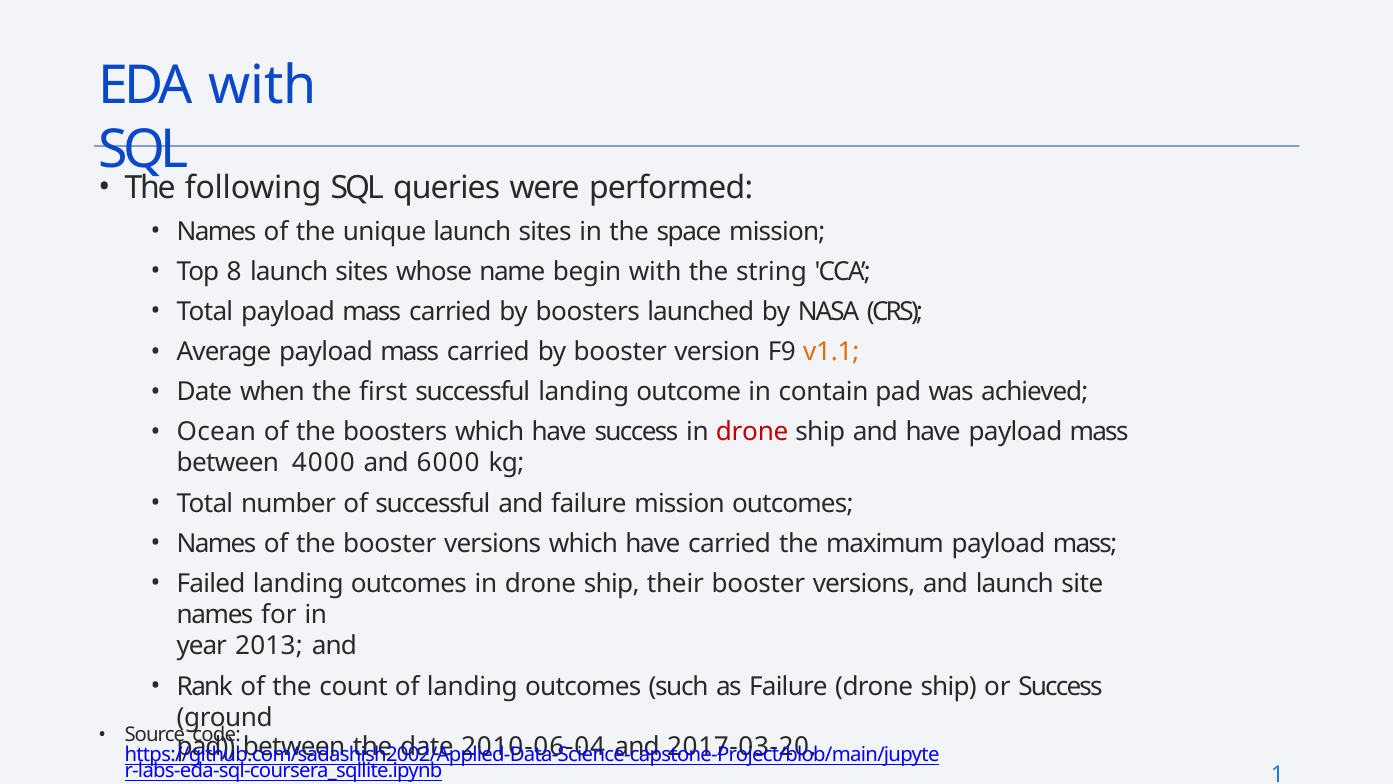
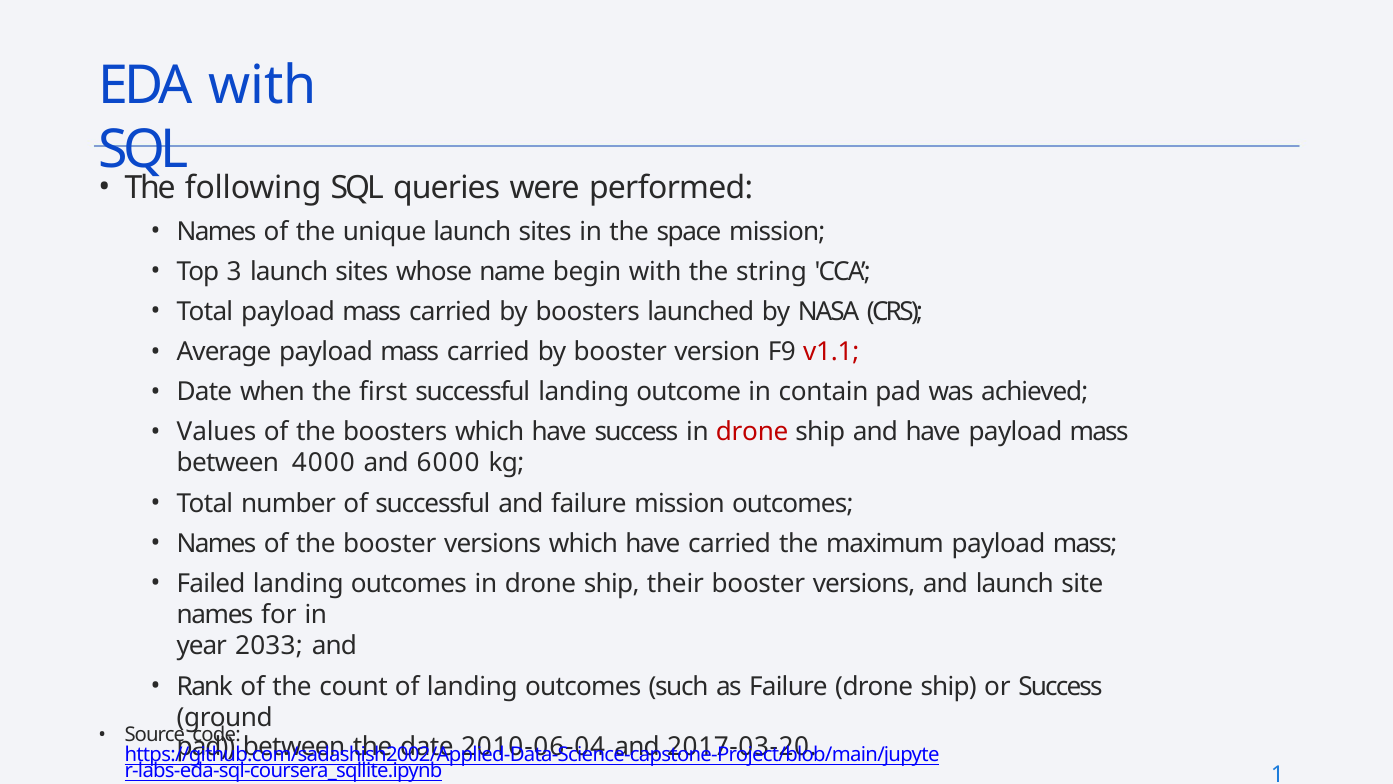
Top 8: 8 -> 3 (234, 271)
v1.1 colour: orange -> red (831, 352)
Ocean: Ocean -> Values (217, 432)
2013: 2013 -> 2033 (269, 646)
